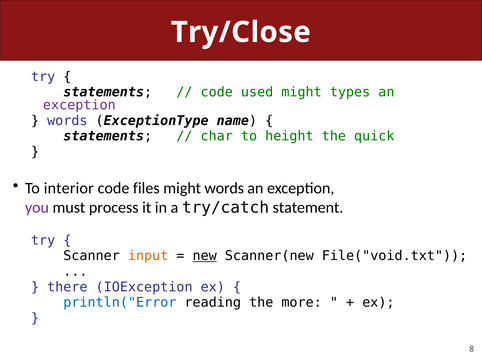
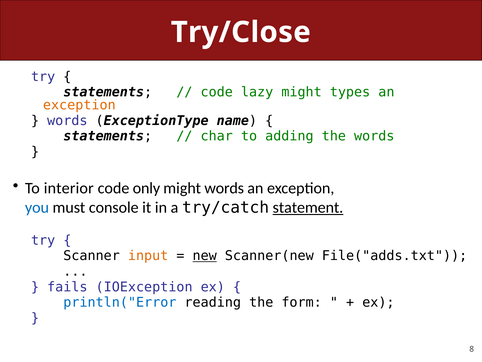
used: used -> lazy (257, 92)
exception colour: purple -> orange (79, 105)
height: height -> adding (289, 136)
the quick: quick -> words (374, 136)
files: files -> only (146, 188)
you colour: purple -> blue (37, 207)
process: process -> console (114, 207)
statement underline: none -> present (308, 207)
File("void.txt: File("void.txt -> File("adds.txt (395, 255)
there: there -> fails (67, 287)
more: more -> form (302, 302)
